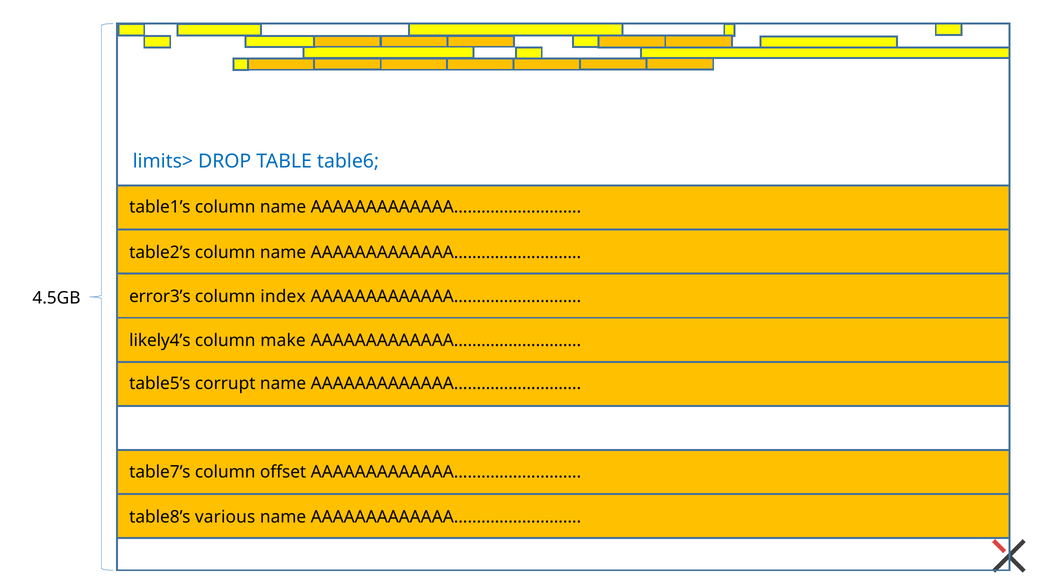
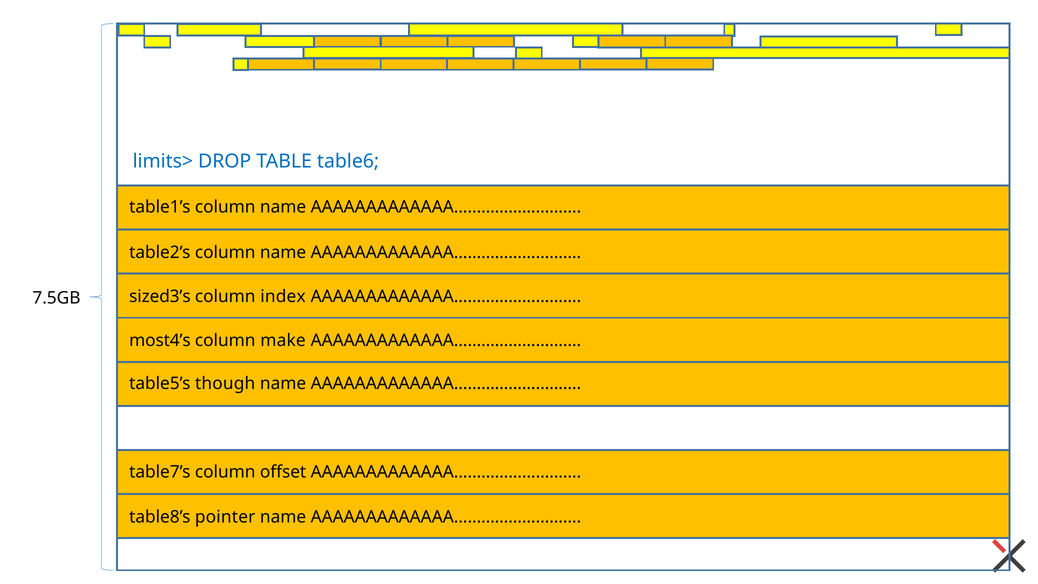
error3’s: error3’s -> sized3’s (160, 297)
4.5GB: 4.5GB -> 7.5GB (56, 298)
likely4’s: likely4’s -> most4’s (160, 341)
corrupt: corrupt -> though (225, 383)
various: various -> pointer (225, 517)
